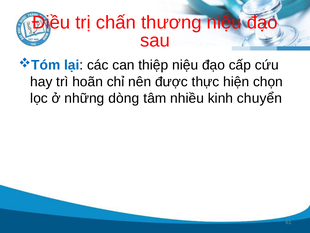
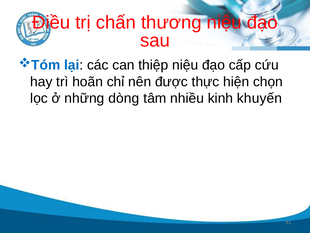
chuyển: chuyển -> khuyến (259, 98)
